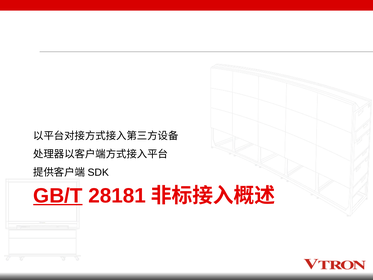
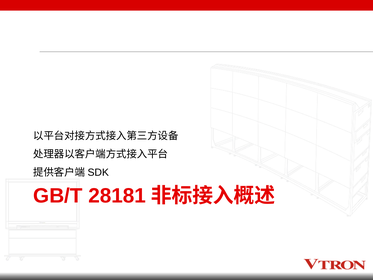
GB/T underline: present -> none (58, 196)
